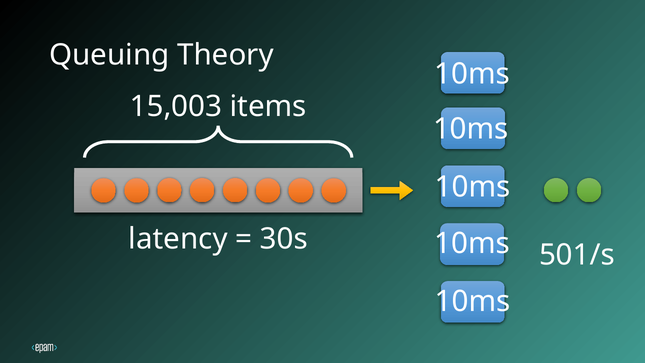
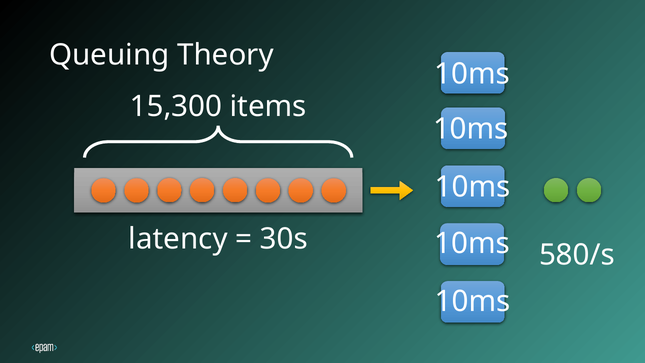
15,003: 15,003 -> 15,300 (176, 106)
501/s: 501/s -> 580/s (577, 255)
